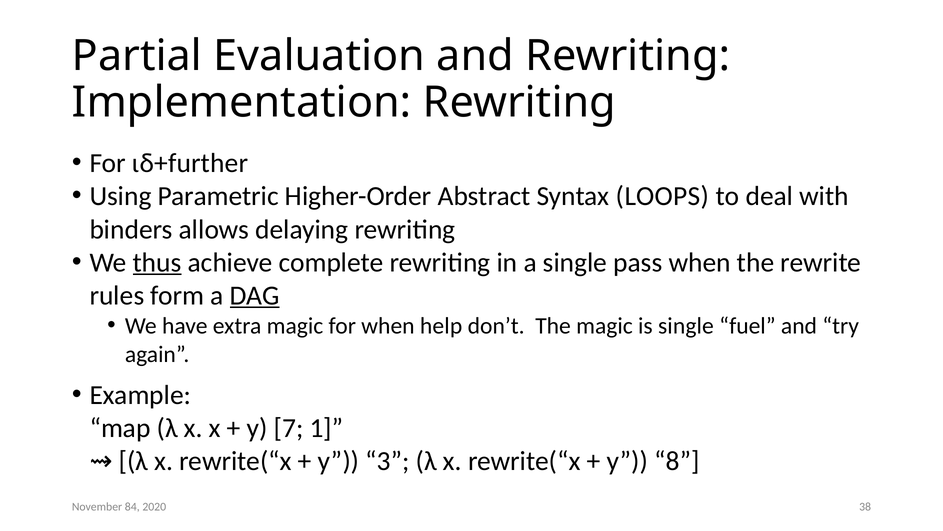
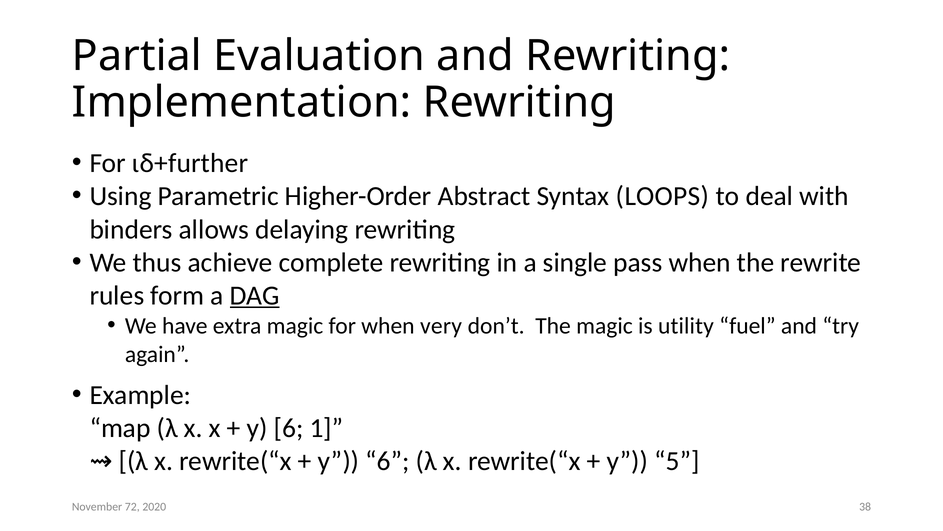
thus underline: present -> none (157, 262)
help: help -> very (441, 326)
is single: single -> utility (686, 326)
7: 7 -> 6 (289, 428)
3: 3 -> 6 (387, 461)
8: 8 -> 5 (677, 461)
84: 84 -> 72 (132, 507)
